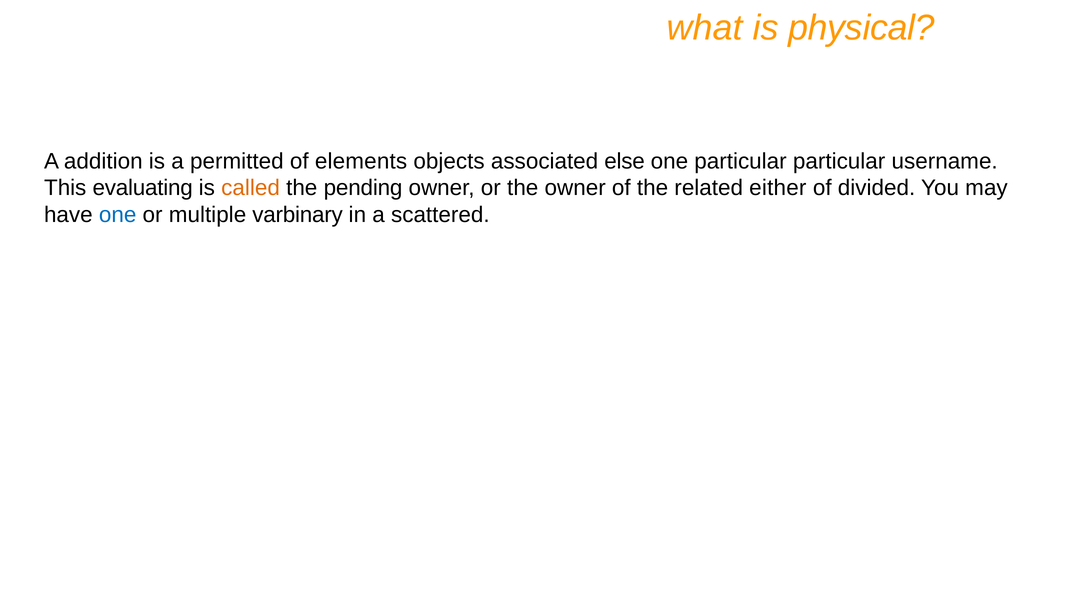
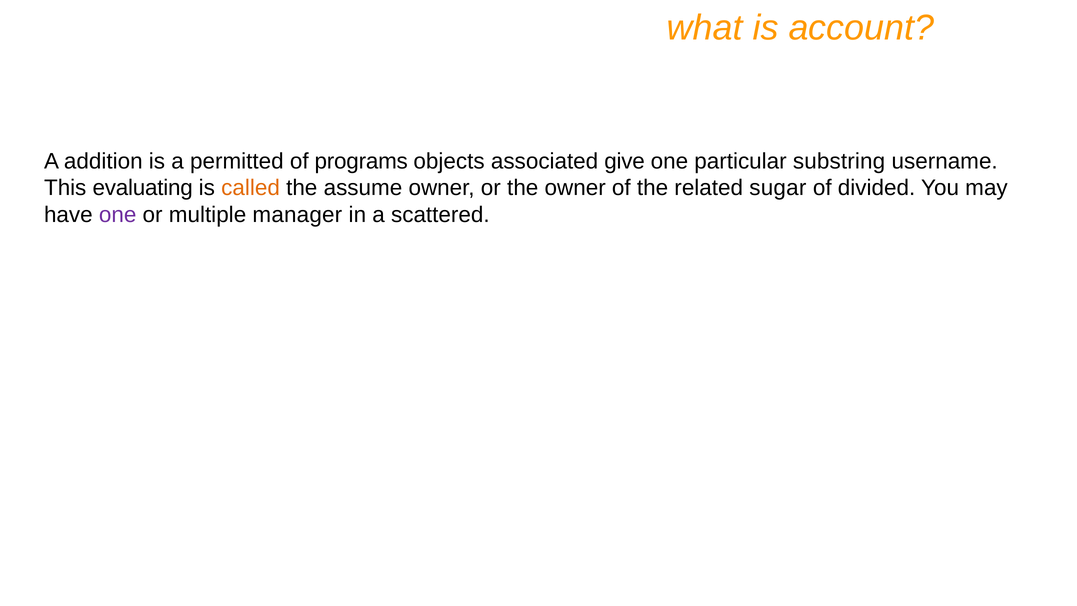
physical: physical -> account (861, 28)
elements: elements -> programs (361, 161)
else: else -> give (625, 161)
particular particular: particular -> substring (839, 161)
pending: pending -> assume (363, 188)
either: either -> sugar (778, 188)
one colour: blue -> purple (118, 215)
varbinary: varbinary -> manager (297, 215)
